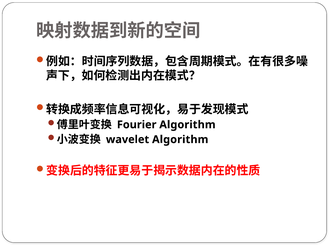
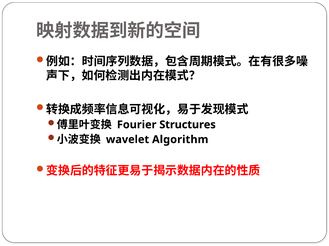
Fourier Algorithm: Algorithm -> Structures (188, 125)
